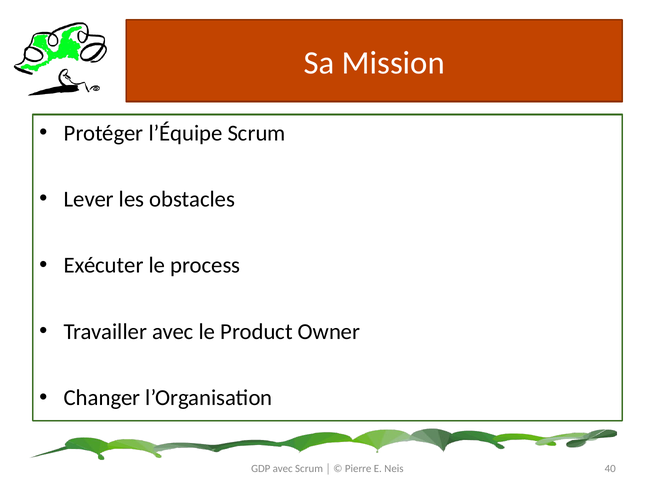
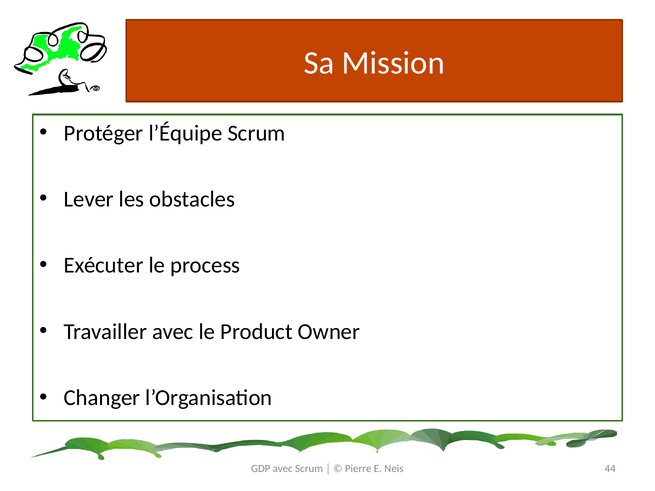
40: 40 -> 44 (610, 469)
